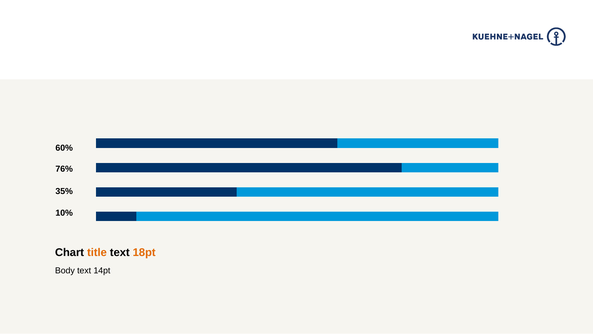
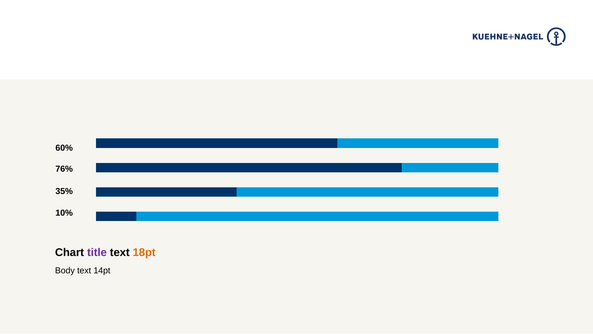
title colour: orange -> purple (97, 252)
